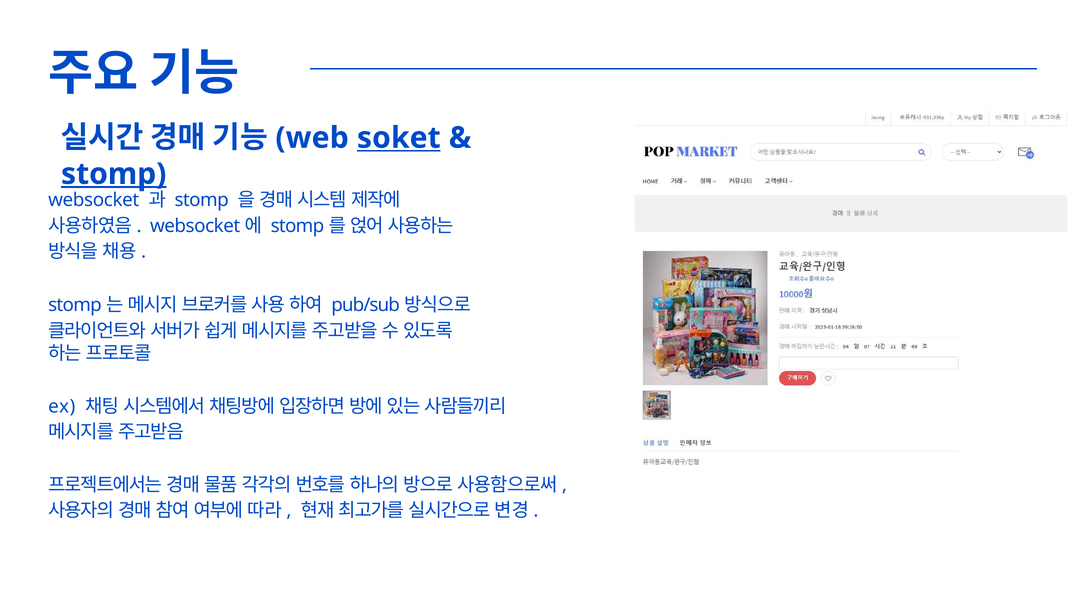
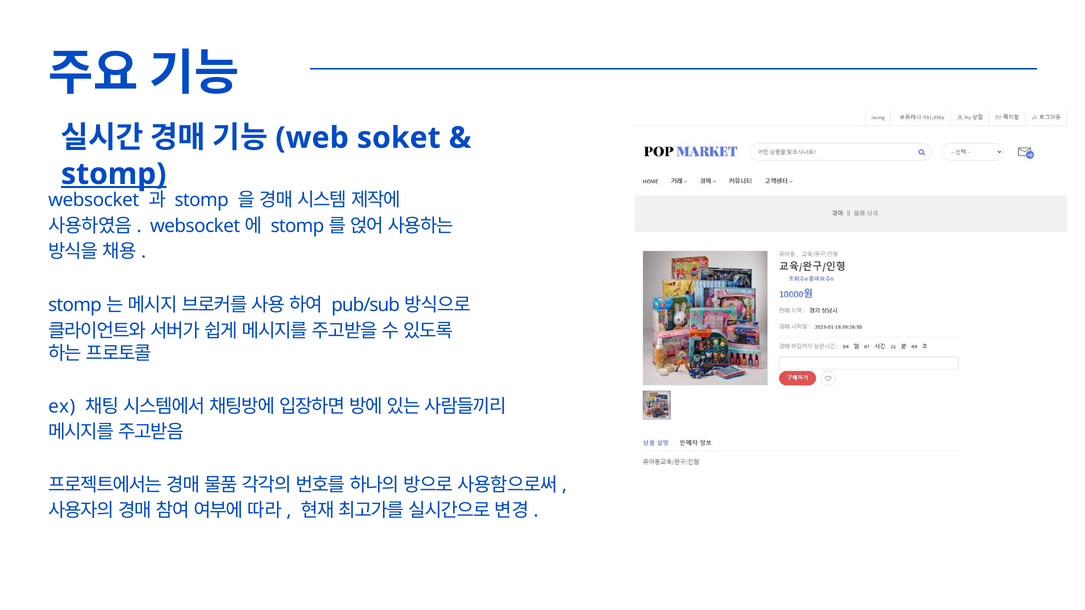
soket underline: present -> none (399, 138)
